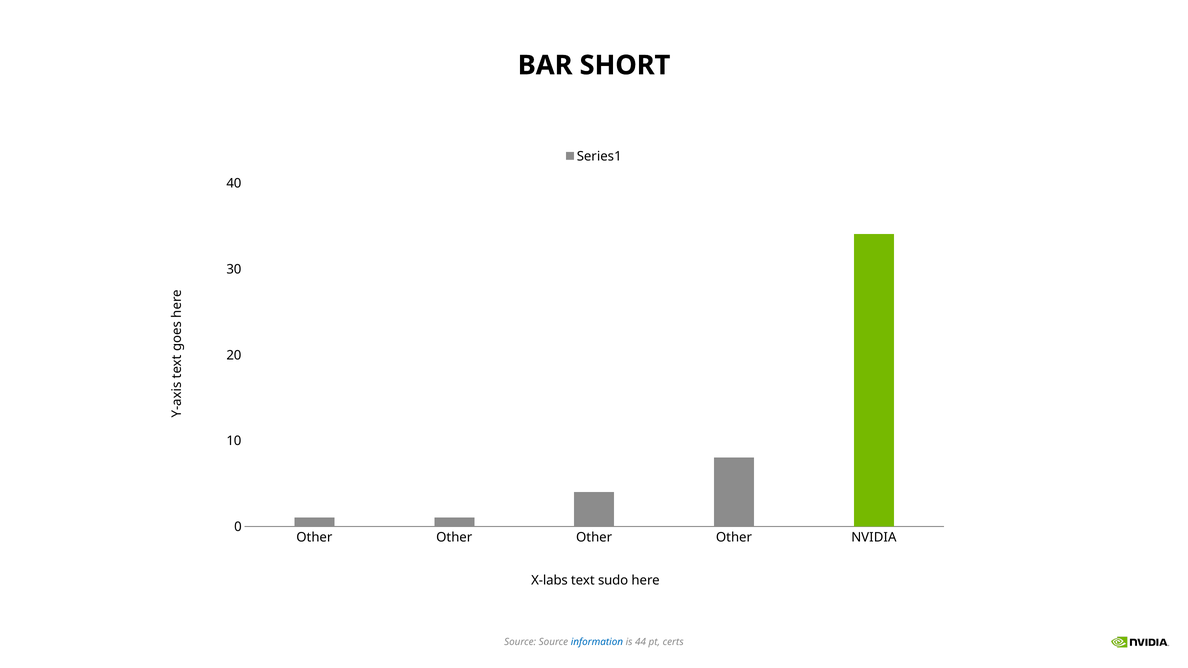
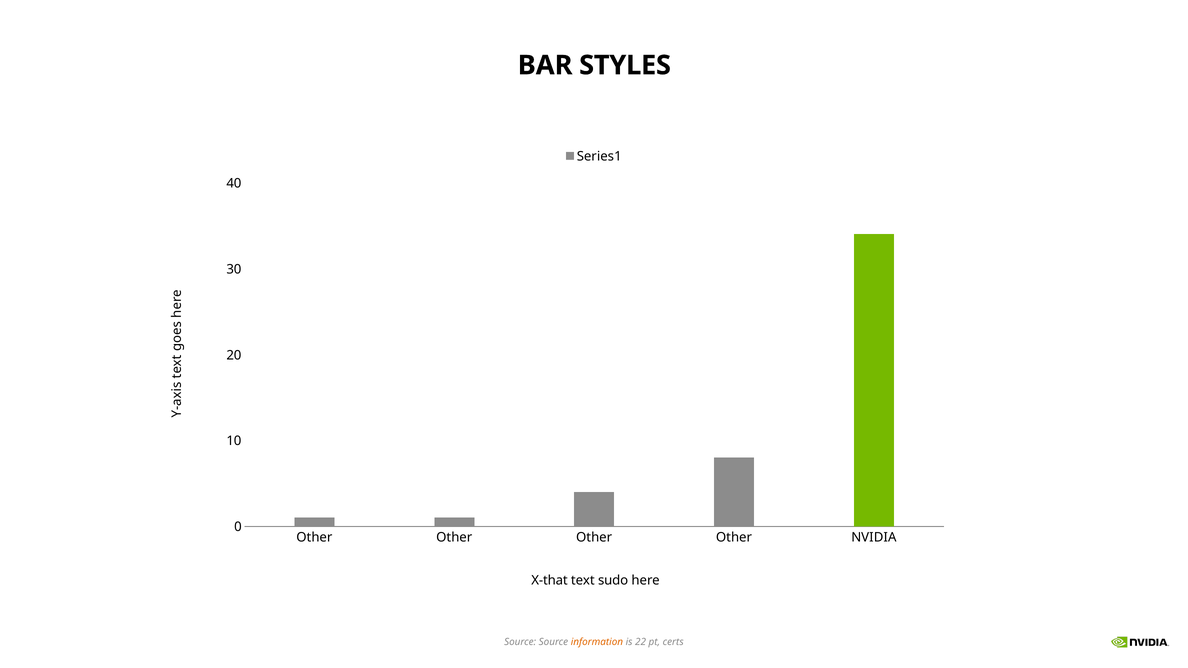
SHORT: SHORT -> STYLES (625, 65)
X-labs: X-labs -> X-that (550, 581)
information colour: blue -> orange (597, 642)
44: 44 -> 22 (641, 642)
